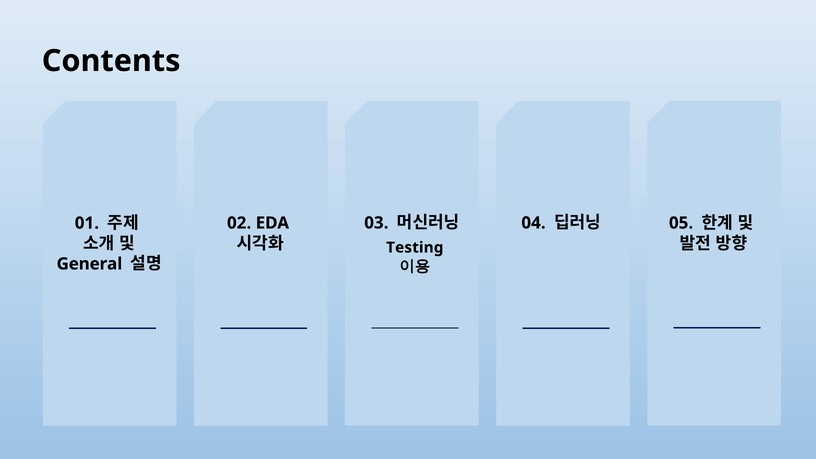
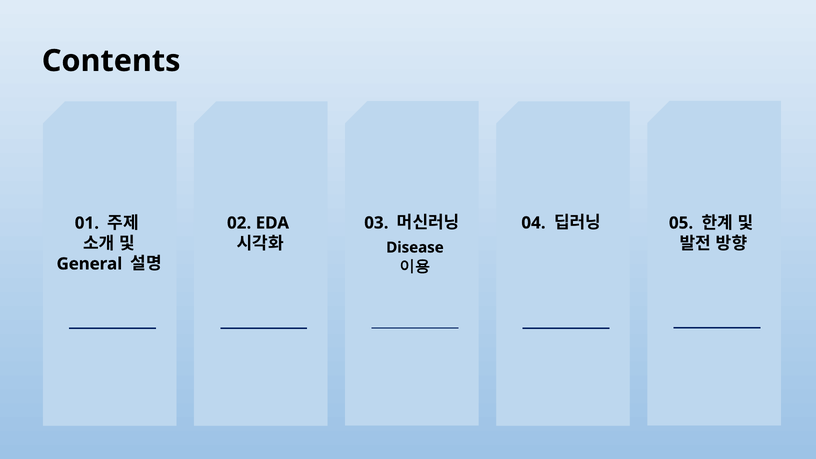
Testing: Testing -> Disease (415, 248)
